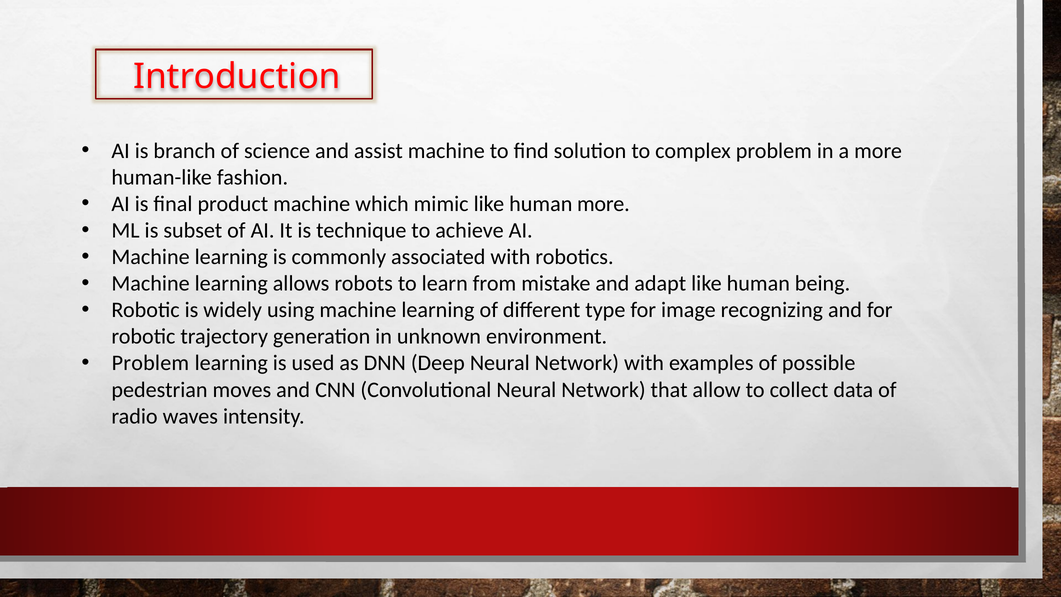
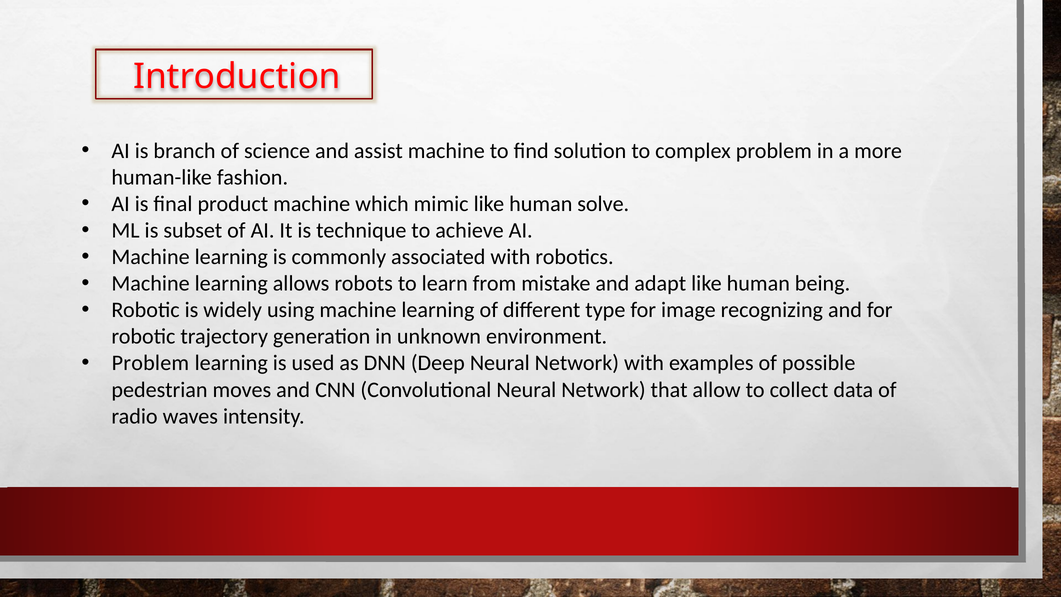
human more: more -> solve (603, 204)
